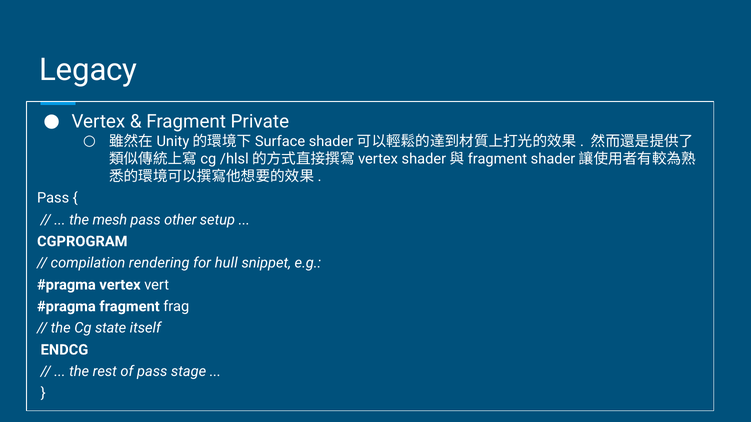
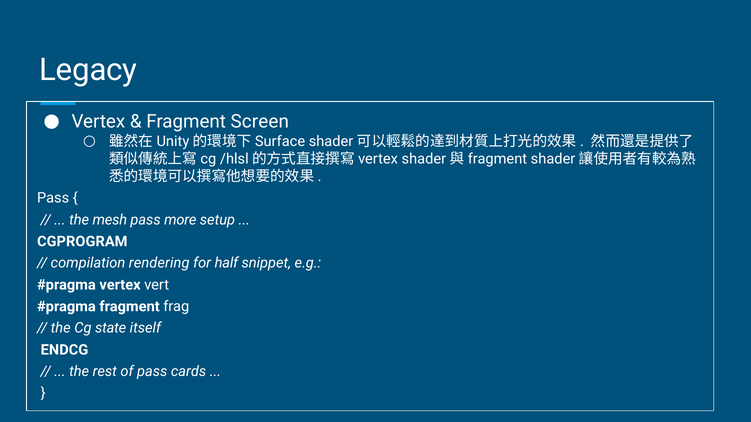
Private: Private -> Screen (260, 122)
other: other -> more (180, 220)
hull: hull -> half (226, 263)
stage: stage -> cards (189, 372)
